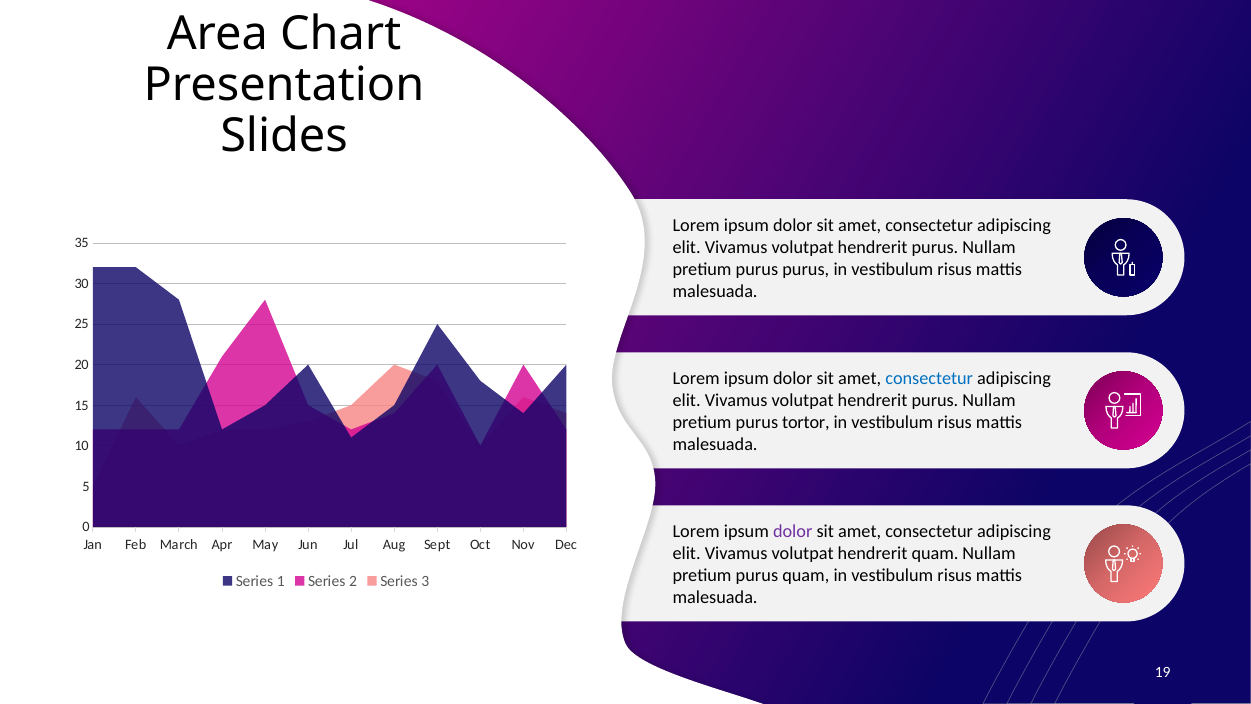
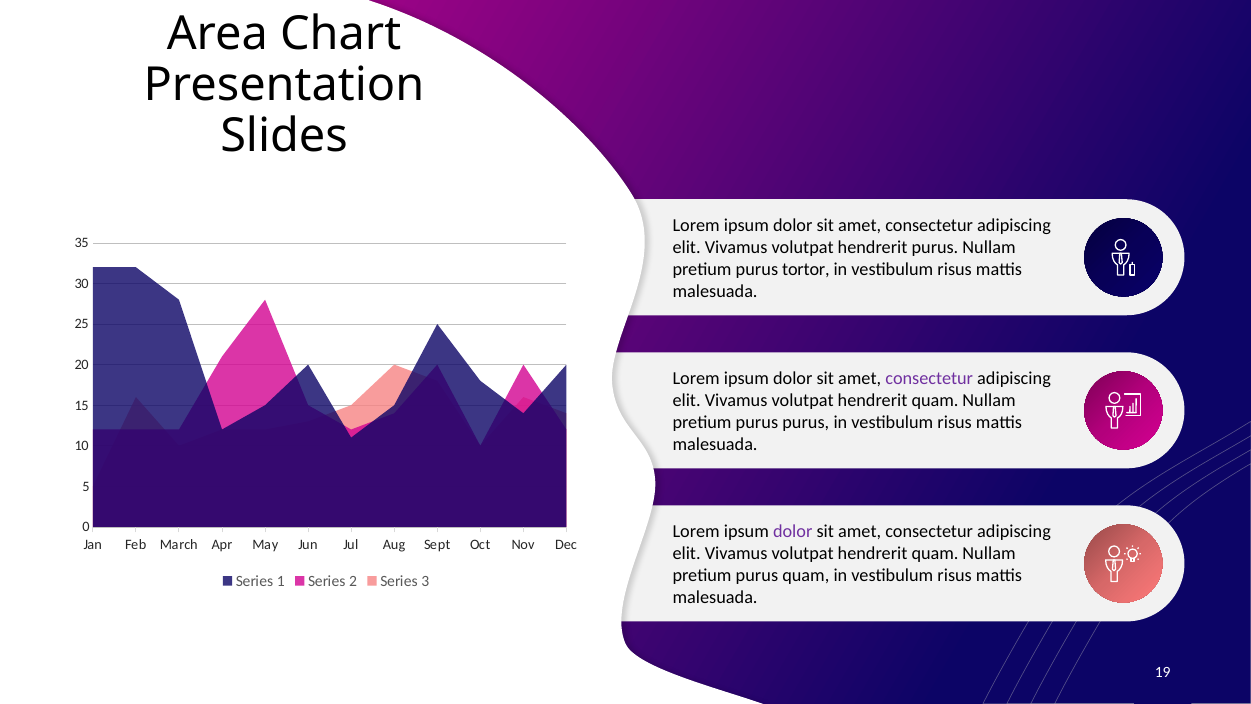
purus: purus -> tortor (806, 269)
consectetur colour: blue -> purple (929, 378)
purus: purus -> quam (935, 400)
tortor: tortor -> purus (806, 422)
